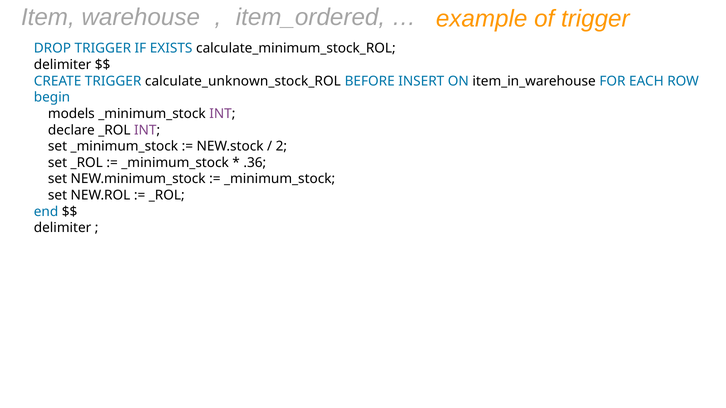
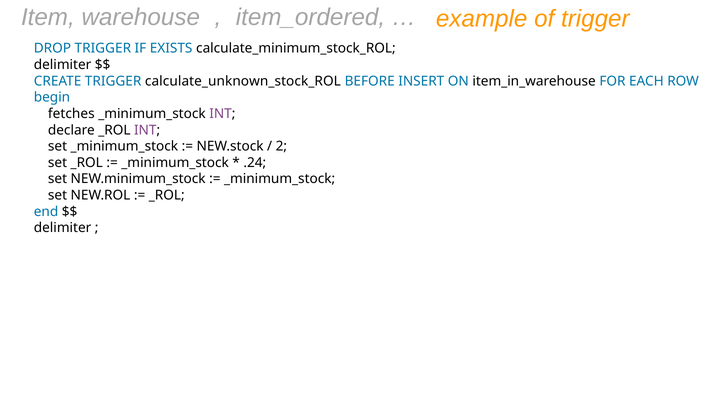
models: models -> fetches (71, 114)
.36: .36 -> .24 (255, 163)
